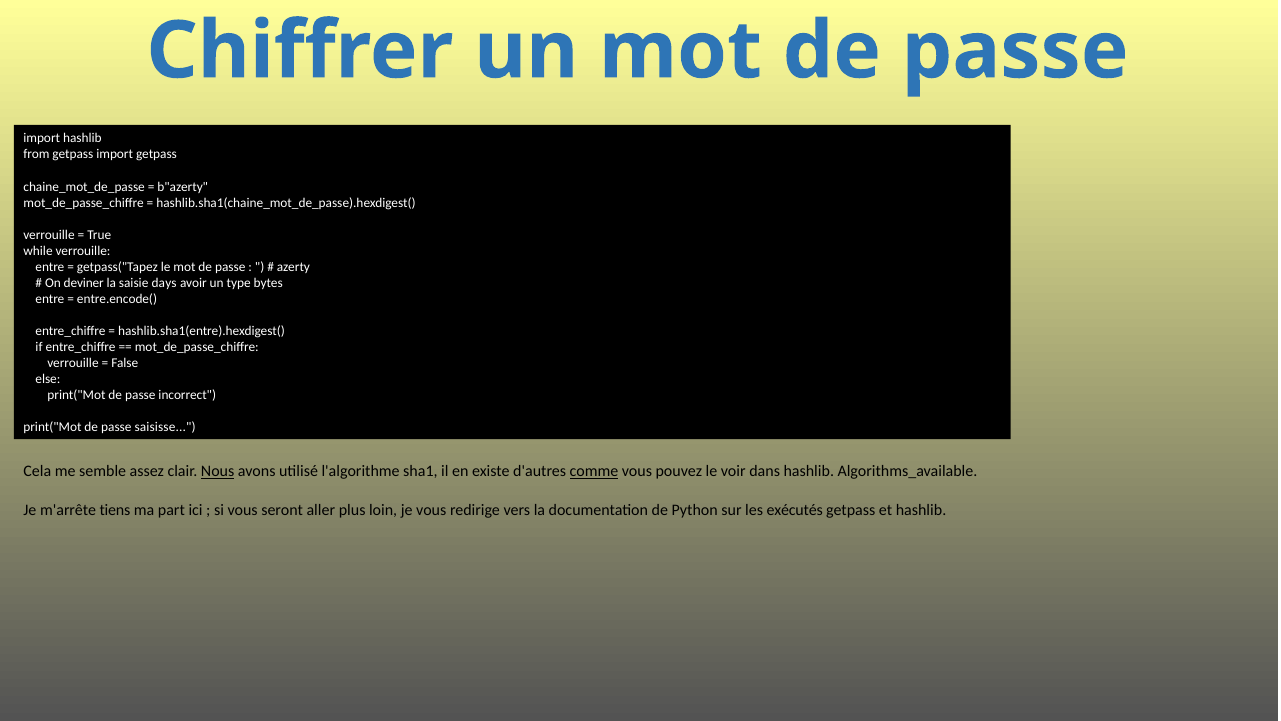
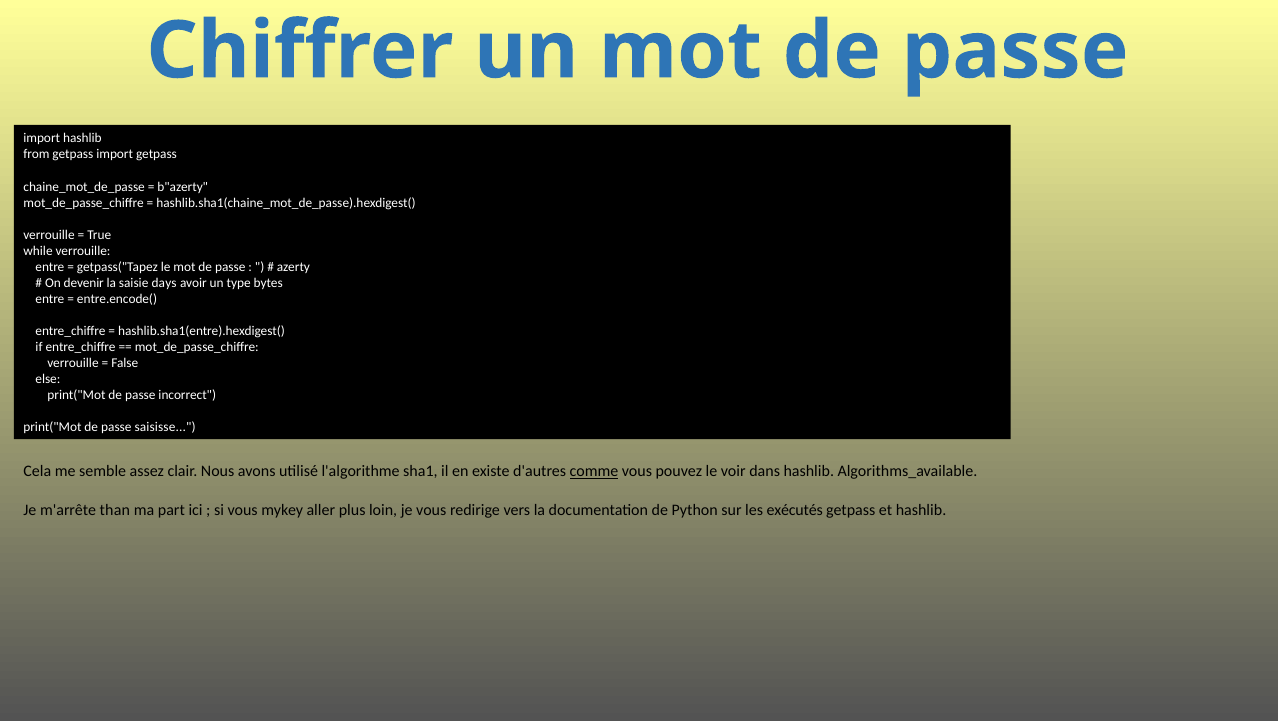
deviner: deviner -> devenir (84, 283)
Nous underline: present -> none (218, 471)
tiens: tiens -> than (115, 510)
seront: seront -> mykey (282, 510)
